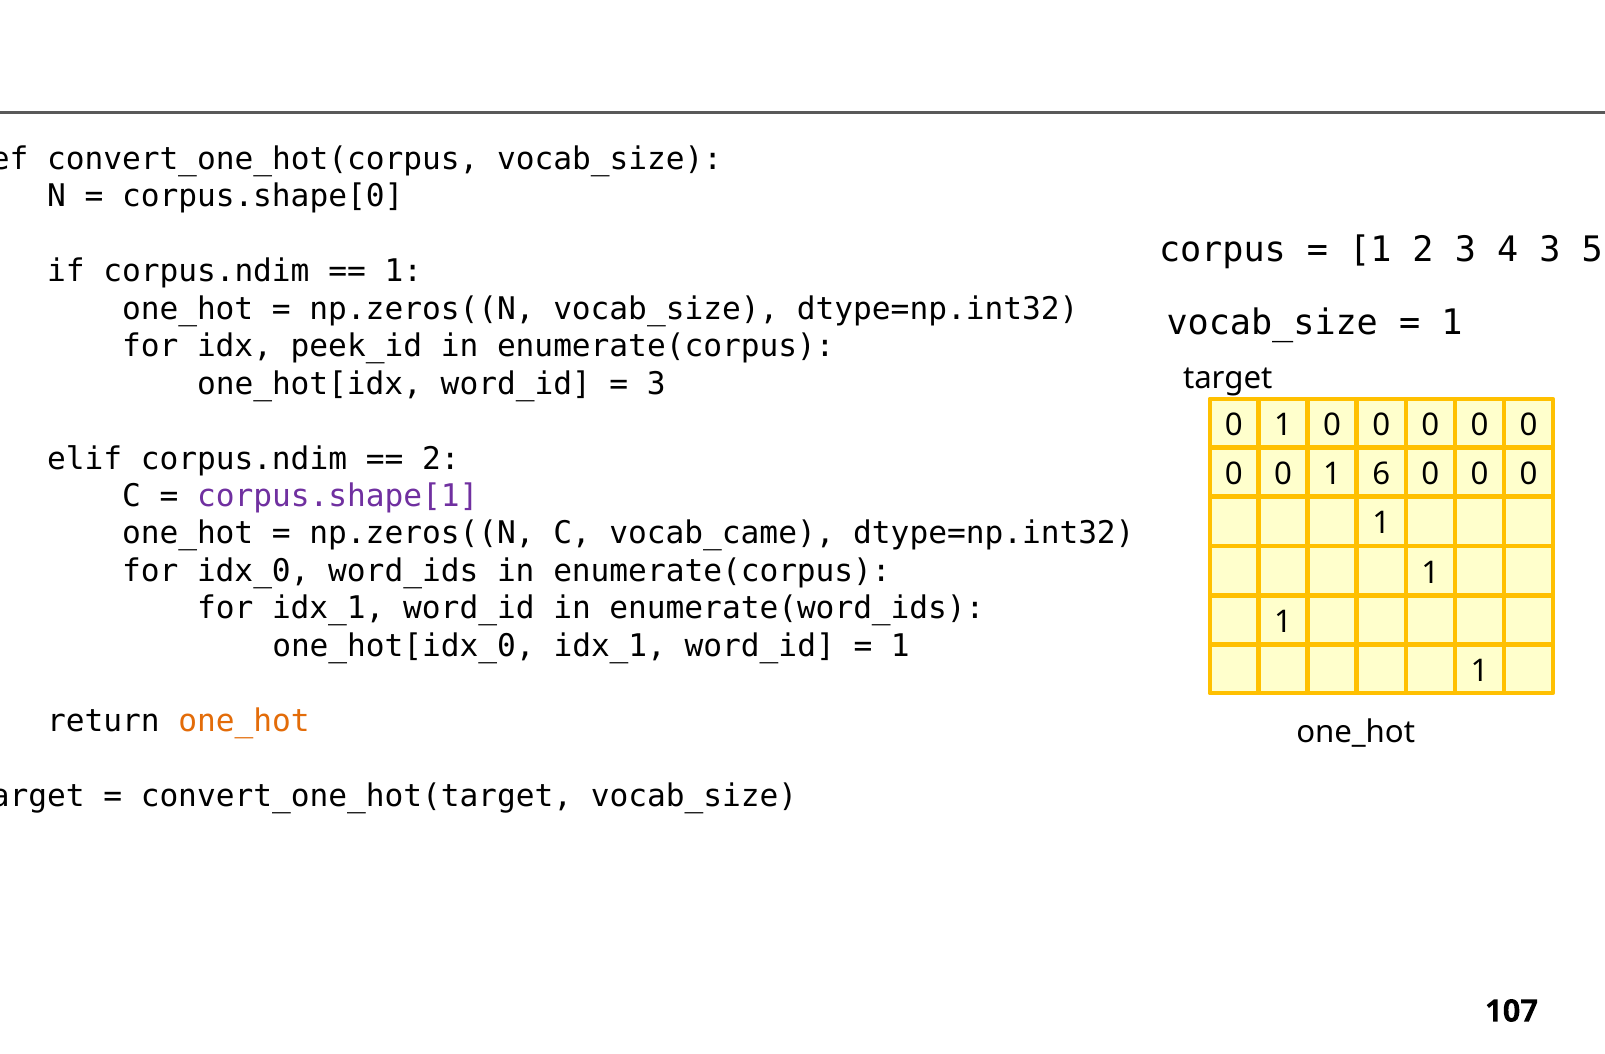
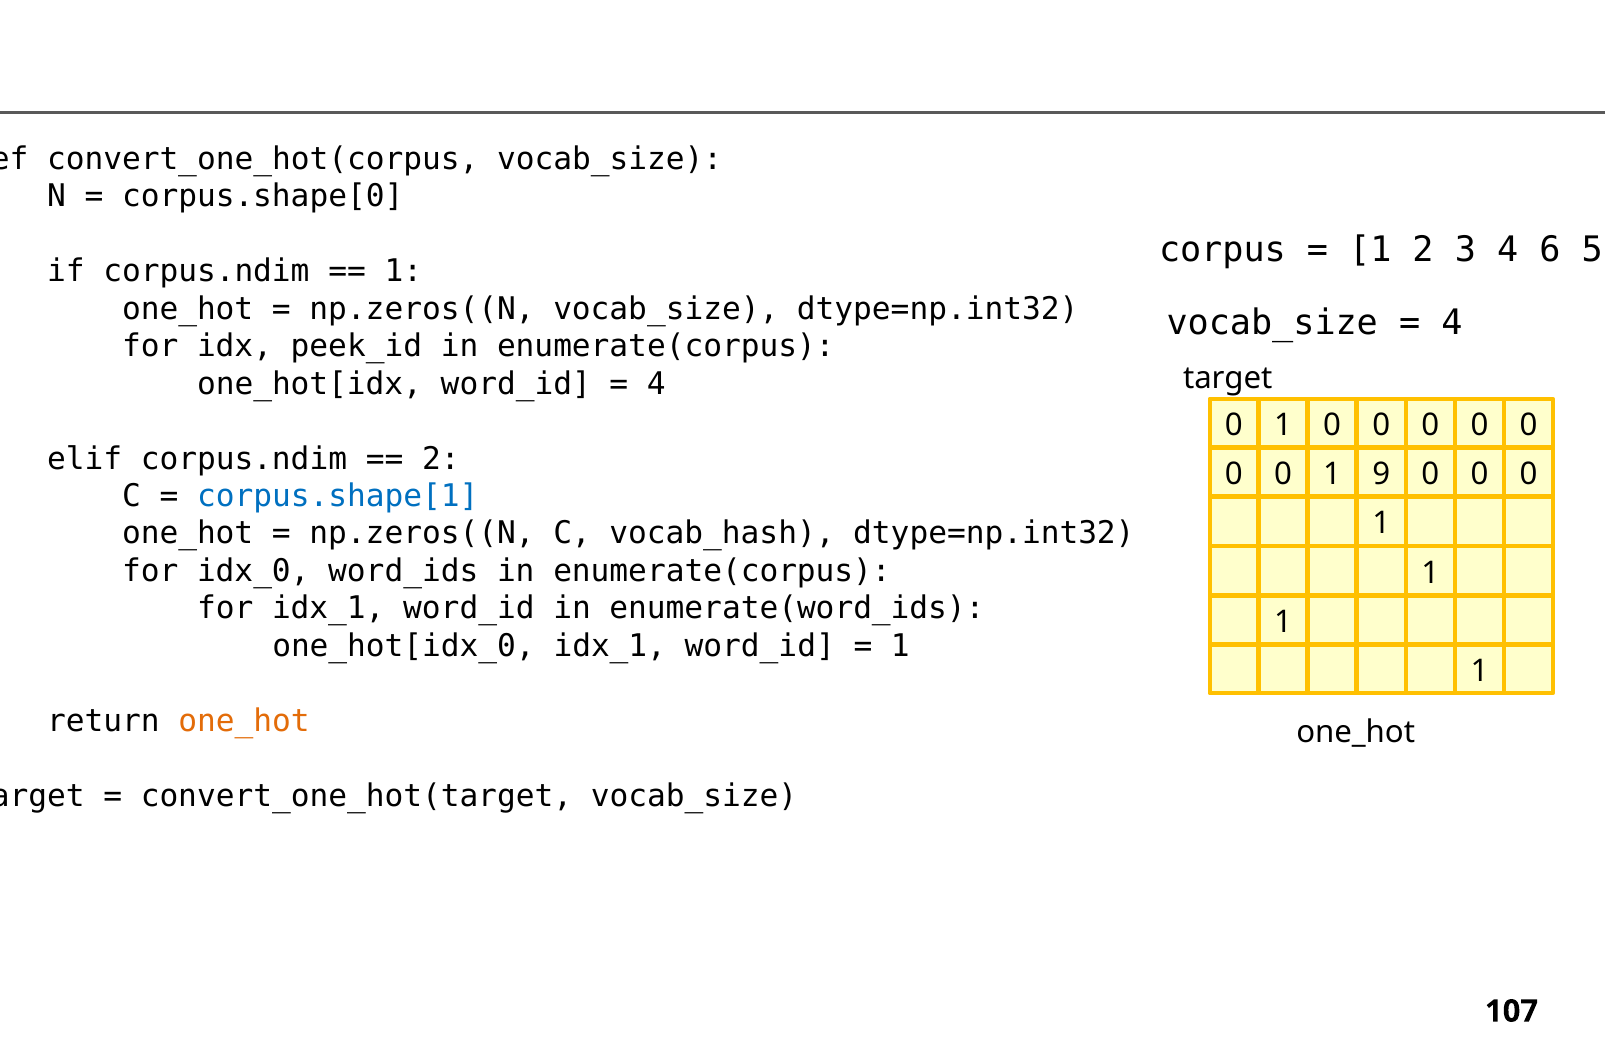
4 3: 3 -> 6 (1550, 250)
1: 1 -> 4 (1452, 323)
3: 3 -> 4 (656, 384)
6: 6 -> 9 (1381, 474)
corpus.shape[1 colour: purple -> blue (338, 496)
vocab_came: vocab_came -> vocab_hash (722, 534)
